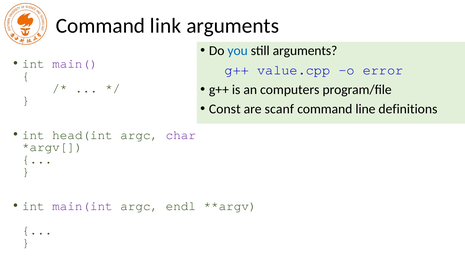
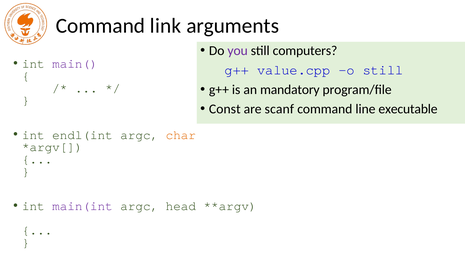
you colour: blue -> purple (238, 51)
still arguments: arguments -> computers (305, 51)
o error: error -> still (383, 70)
computers: computers -> mandatory (290, 90)
definitions: definitions -> executable (408, 109)
head(int: head(int -> endl(int (82, 135)
char colour: purple -> orange (181, 135)
endl: endl -> head (181, 206)
